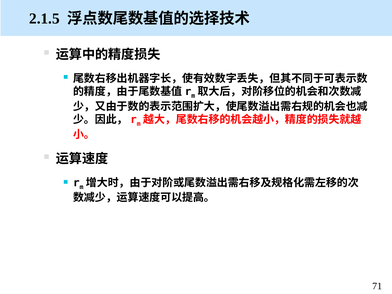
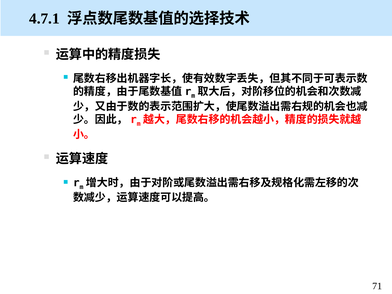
2.1.5: 2.1.5 -> 4.7.1 (44, 19)
